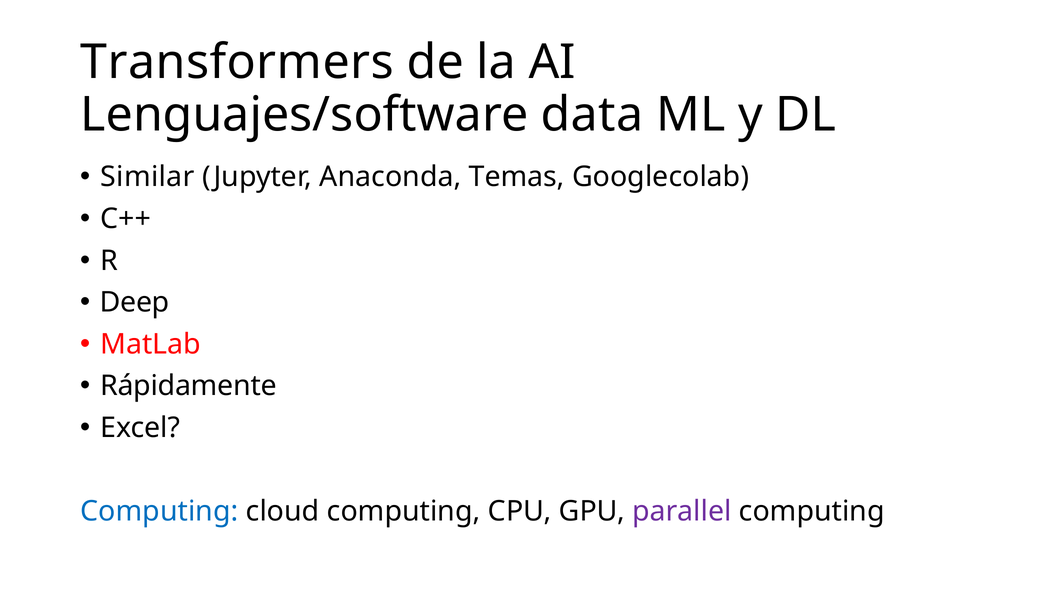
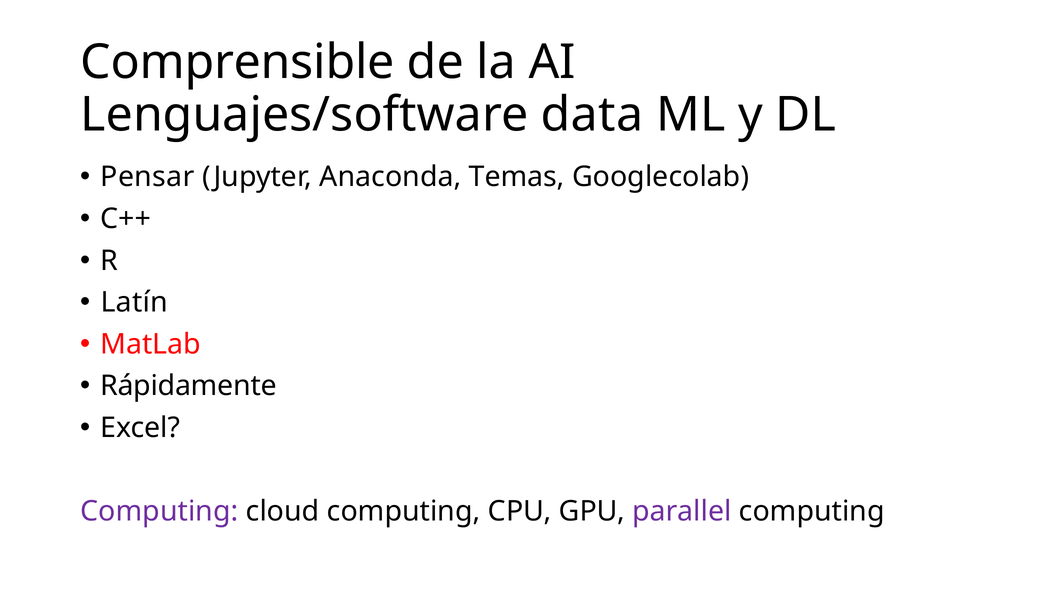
Transformers: Transformers -> Comprensible (237, 63)
Similar: Similar -> Pensar (147, 177)
Deep: Deep -> Latín (134, 303)
Computing colour: blue -> purple (159, 512)
